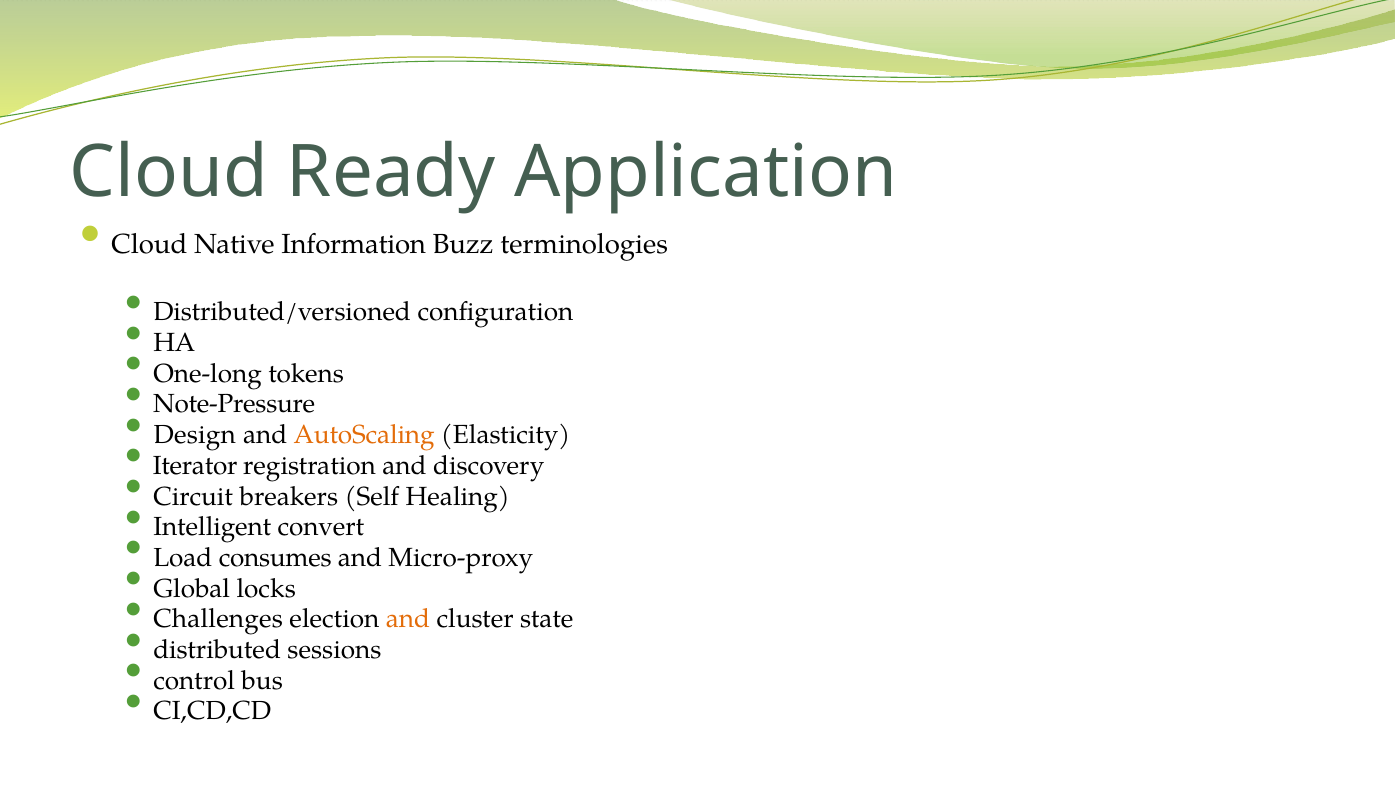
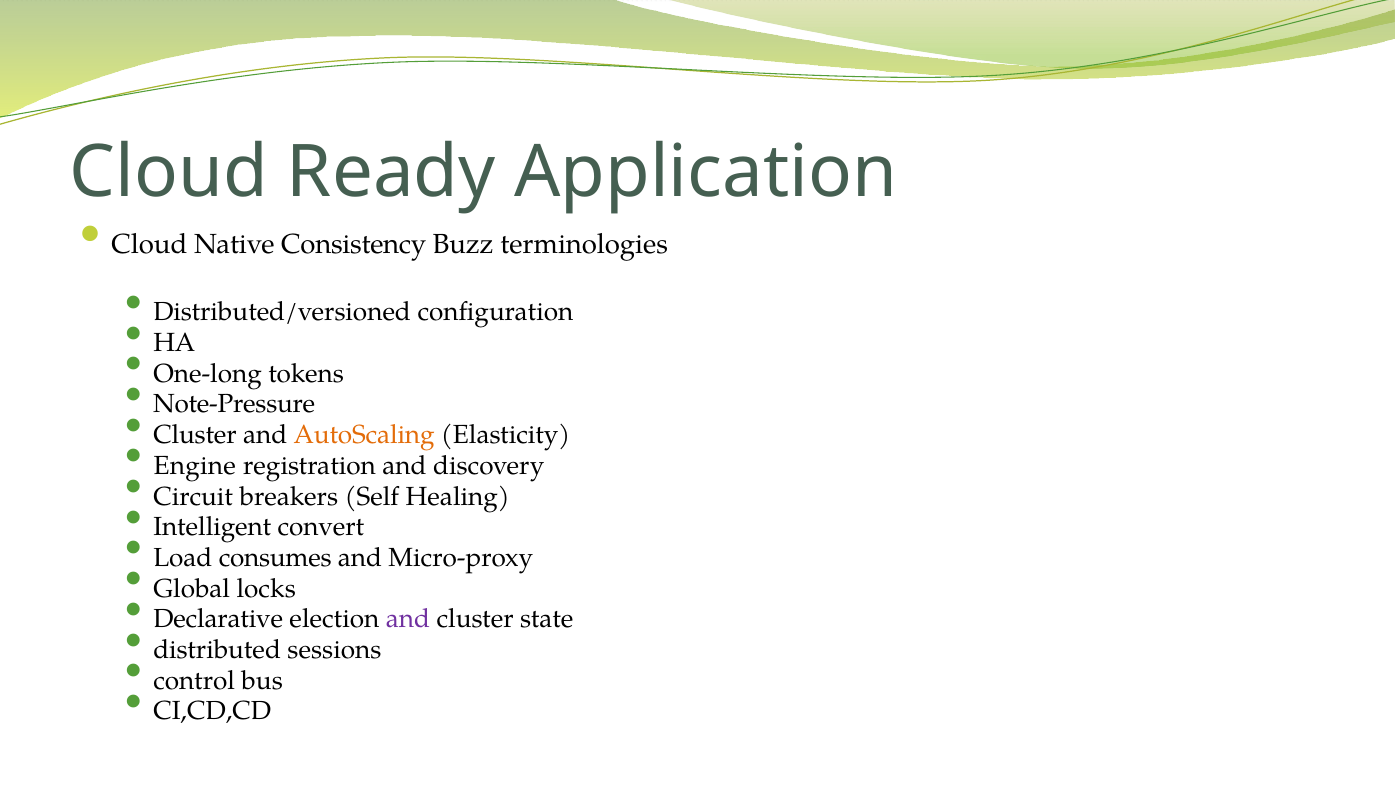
Information: Information -> Consistency (354, 244)
Design: Design -> Cluster (195, 435)
Iterator: Iterator -> Engine (195, 466)
Challenges: Challenges -> Declarative (218, 619)
and colour: orange -> purple (408, 619)
